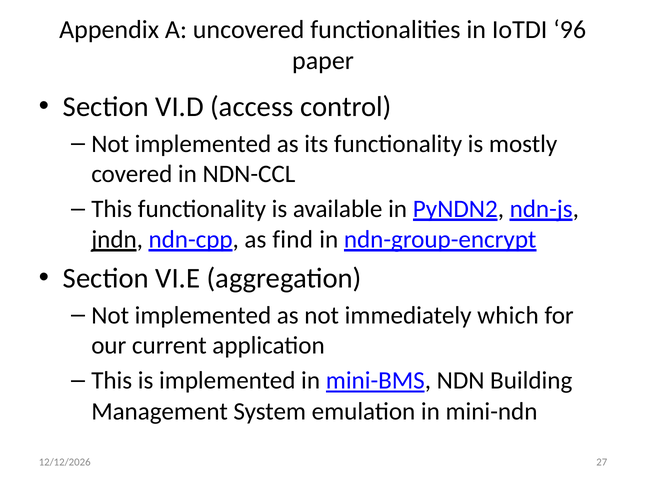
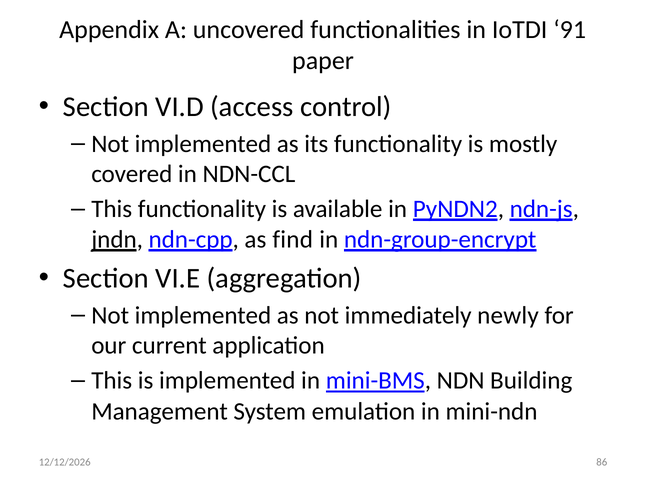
96: 96 -> 91 (570, 30)
which: which -> newly (508, 316)
27: 27 -> 86 (602, 463)
